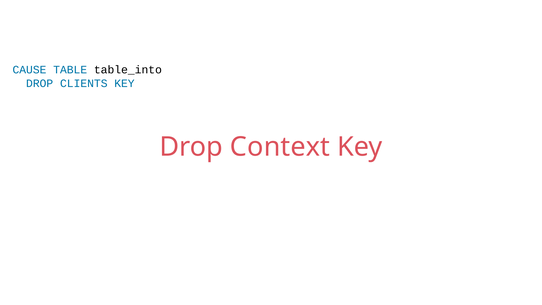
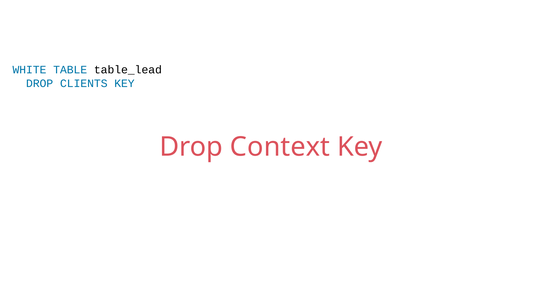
CAUSE: CAUSE -> WHITE (29, 70)
table_into: table_into -> table_lead (128, 70)
